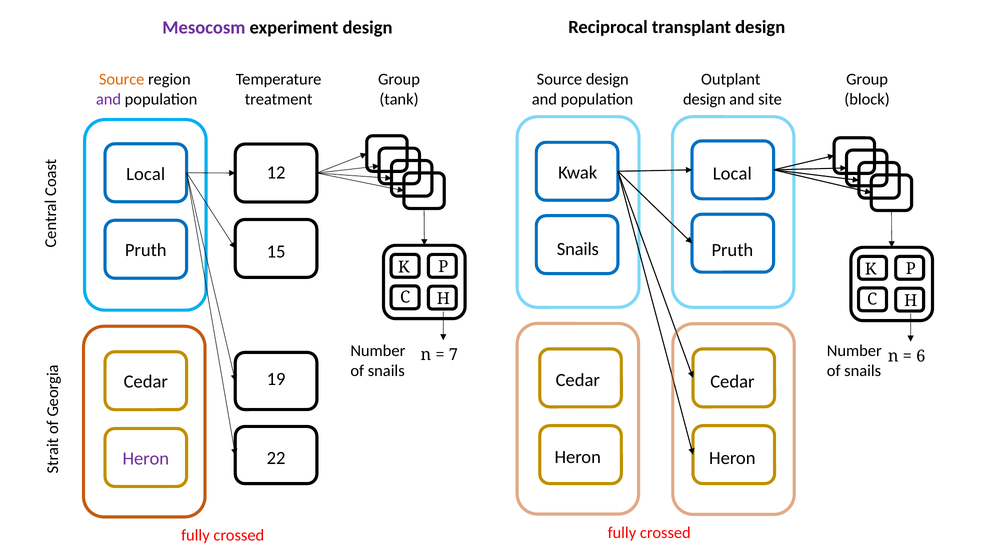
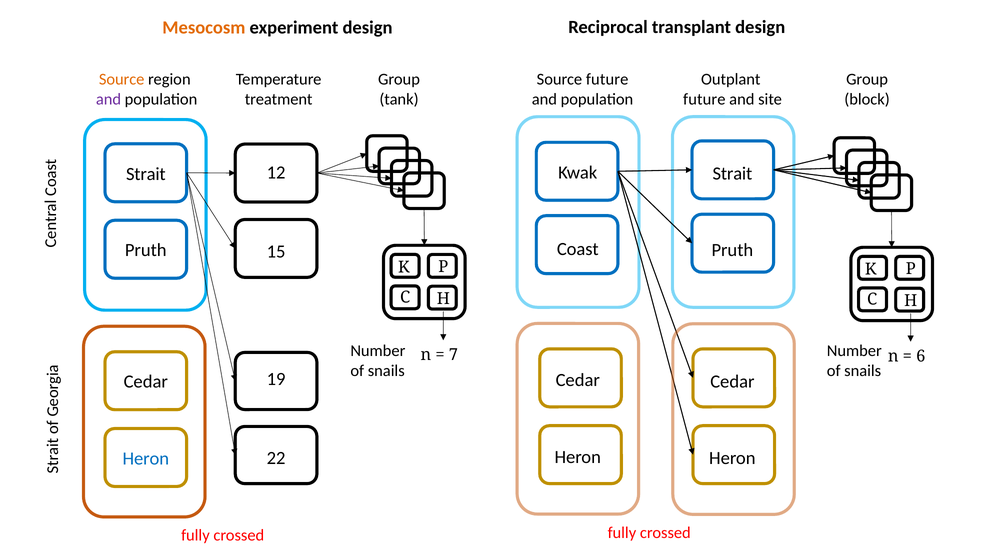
Mesocosm colour: purple -> orange (204, 27)
Source design: design -> future (607, 80)
design: design -> future (704, 99)
Local: Local -> Strait (732, 174)
Local: Local -> Strait (146, 174)
Snails: Snails -> Coast (578, 249)
Heron colour: purple -> blue (146, 459)
